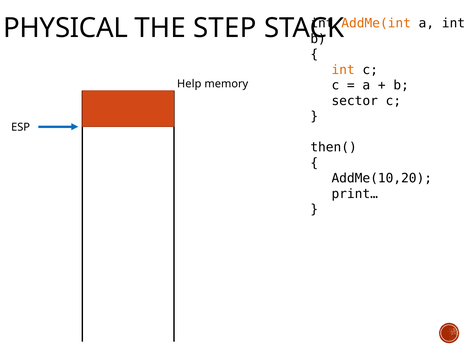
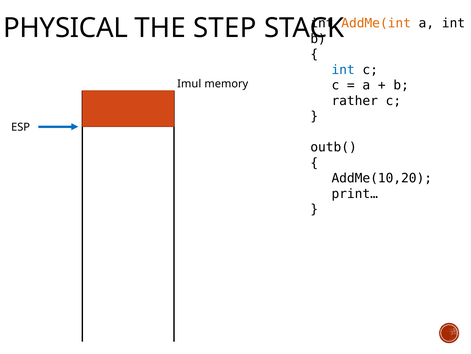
int colour: orange -> blue (343, 70)
Help: Help -> Imul (189, 84)
sector: sector -> rather (355, 101)
then(: then( -> outb( (334, 147)
